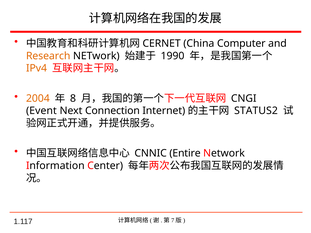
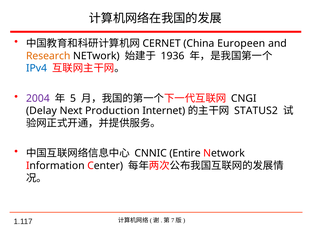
Computer: Computer -> Europeen (241, 43)
1990: 1990 -> 1936 (173, 56)
IPv4 colour: orange -> blue (36, 68)
2004 colour: orange -> purple (38, 98)
8: 8 -> 5 (73, 98)
Event: Event -> Delay (41, 111)
Connection: Connection -> Production (112, 111)
